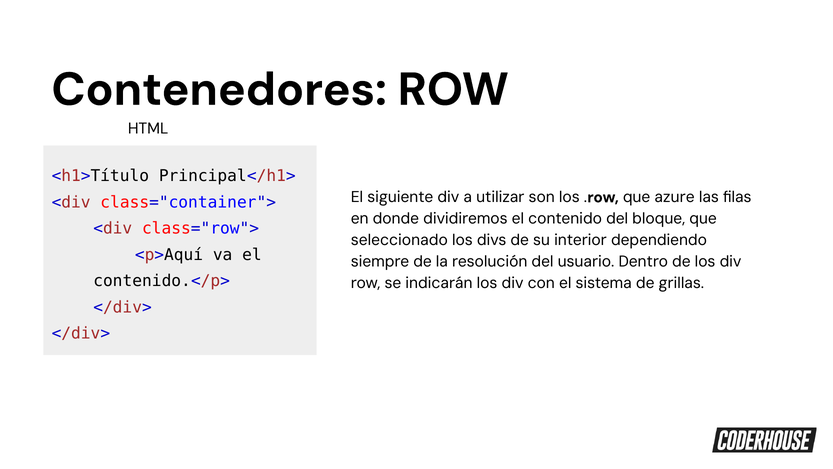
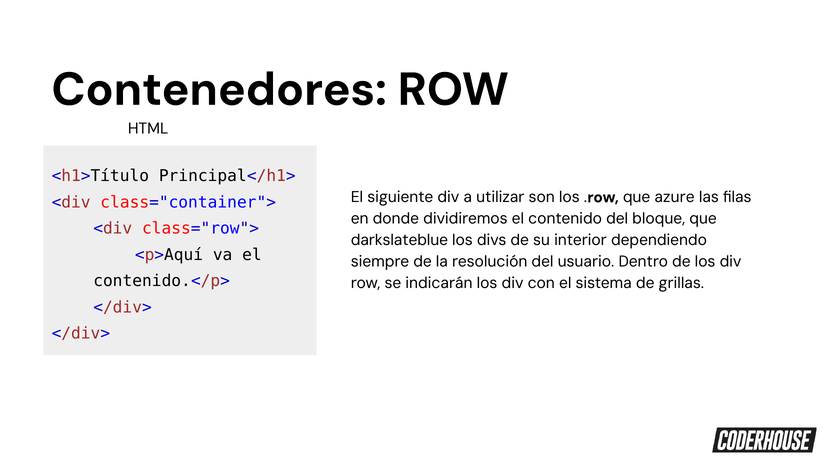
seleccionado: seleccionado -> darkslateblue (399, 240)
